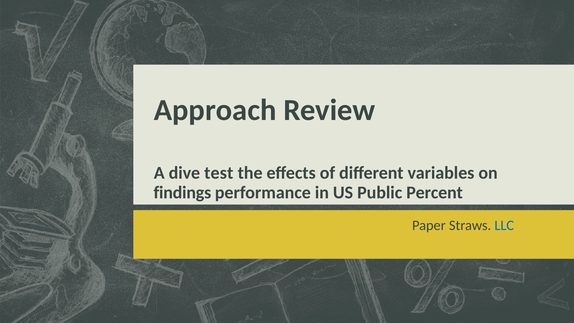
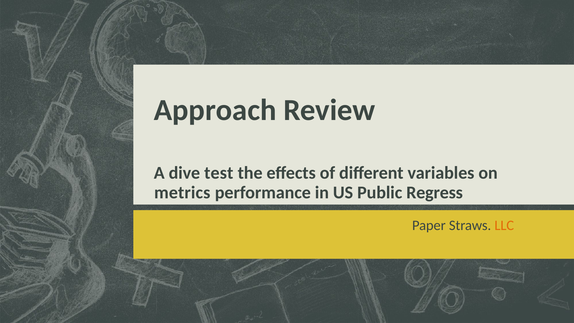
findings: findings -> metrics (182, 192)
Percent: Percent -> Regress (435, 192)
LLC colour: blue -> orange (504, 225)
